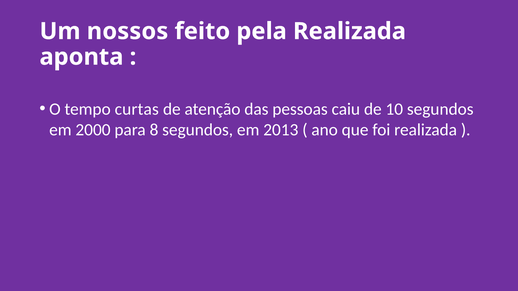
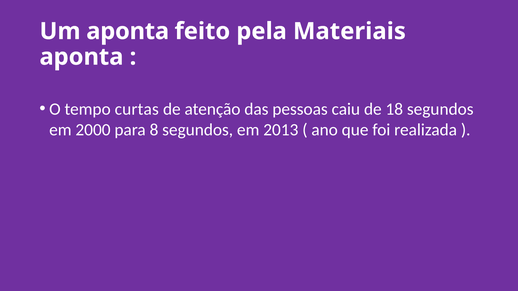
Um nossos: nossos -> aponta (128, 31)
pela Realizada: Realizada -> Materiais (349, 31)
10: 10 -> 18 (394, 109)
